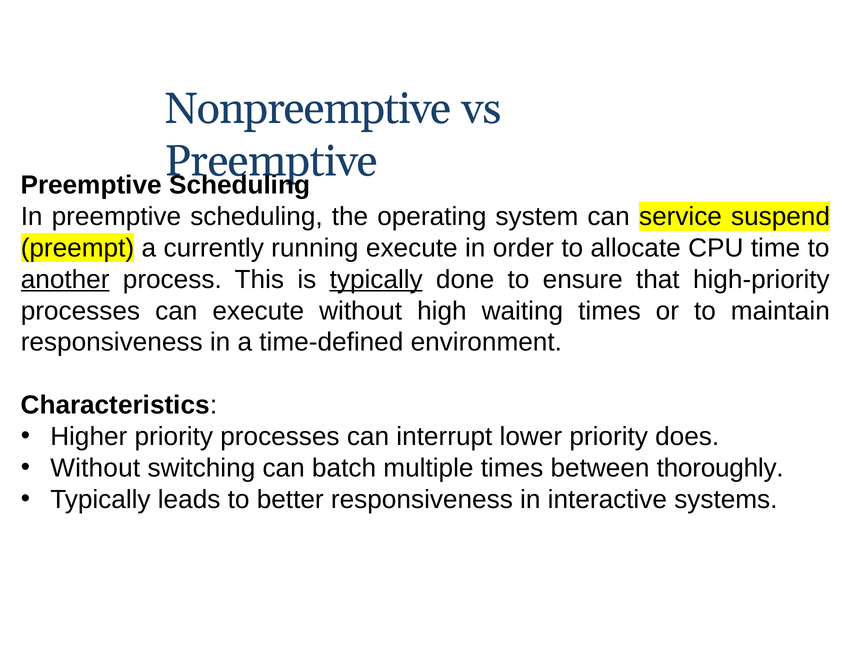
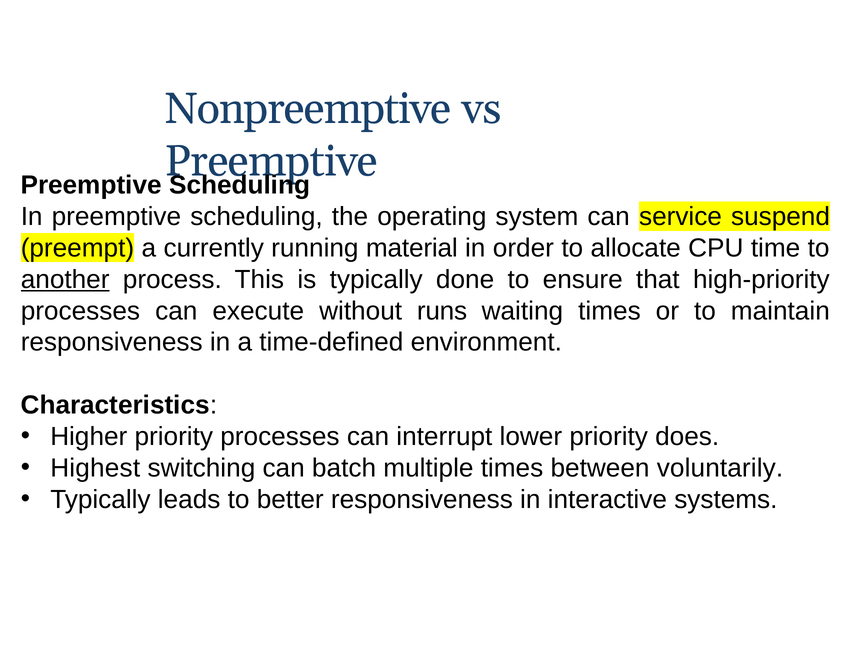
running execute: execute -> material (412, 248)
typically underline: present -> none (376, 279)
high: high -> runs (442, 311)
Without: Without -> Highest (95, 468)
thoroughly: thoroughly -> voluntarily (720, 468)
